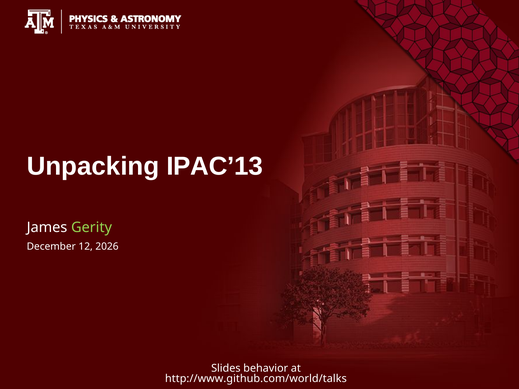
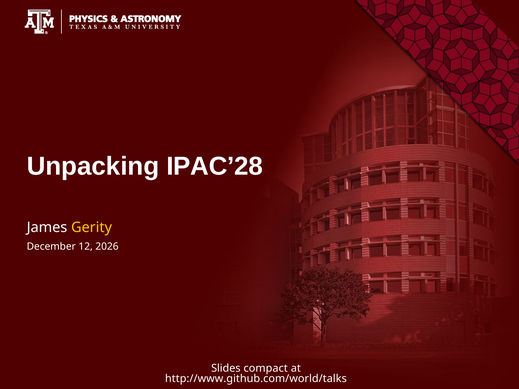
IPAC’13: IPAC’13 -> IPAC’28 (215, 166)
Gerity colour: light green -> yellow (92, 228)
behavior: behavior -> compact (266, 369)
